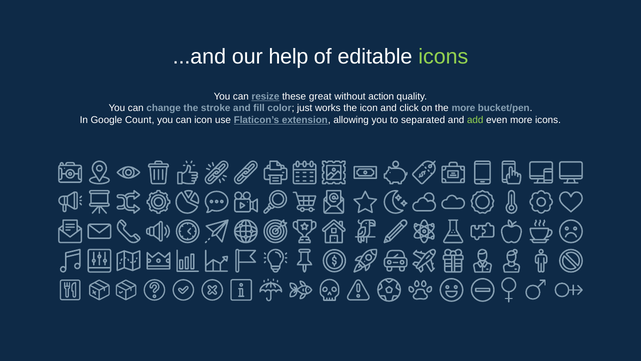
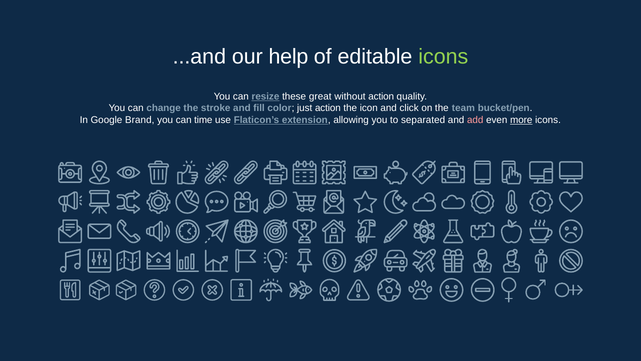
just works: works -> action (328, 108)
the more: more -> team (463, 108)
Count: Count -> Brand (140, 120)
can icon: icon -> time (203, 120)
add colour: light green -> pink (475, 120)
more underline: none -> present (521, 120)
